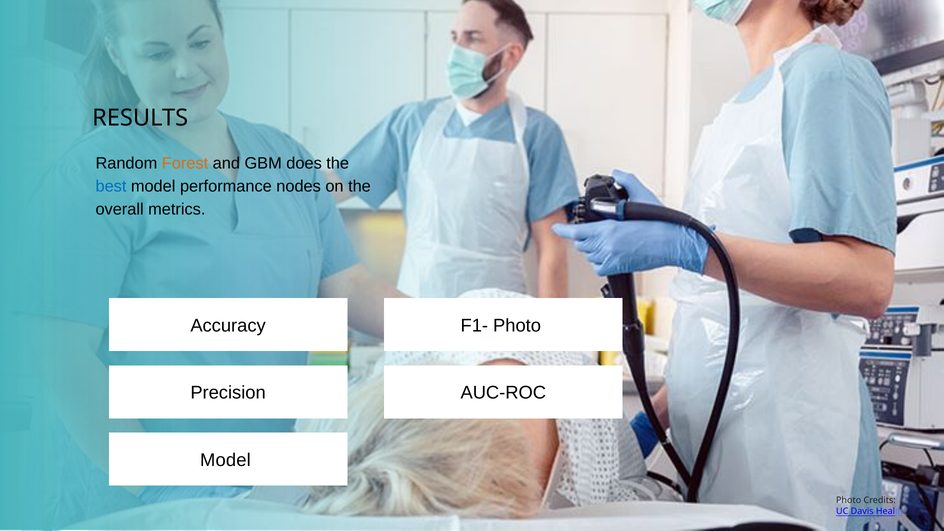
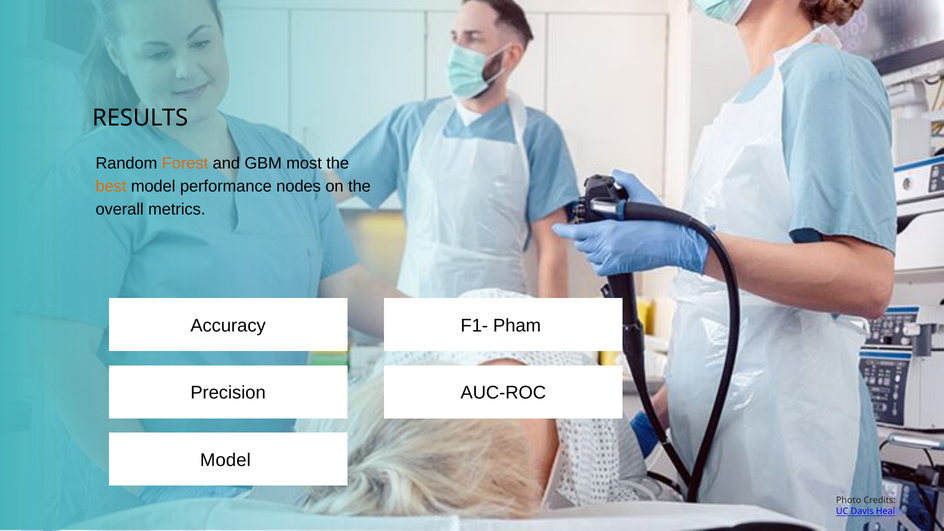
does: does -> most (304, 163)
best colour: blue -> orange (111, 186)
F1- Photo: Photo -> Pham (517, 326)
